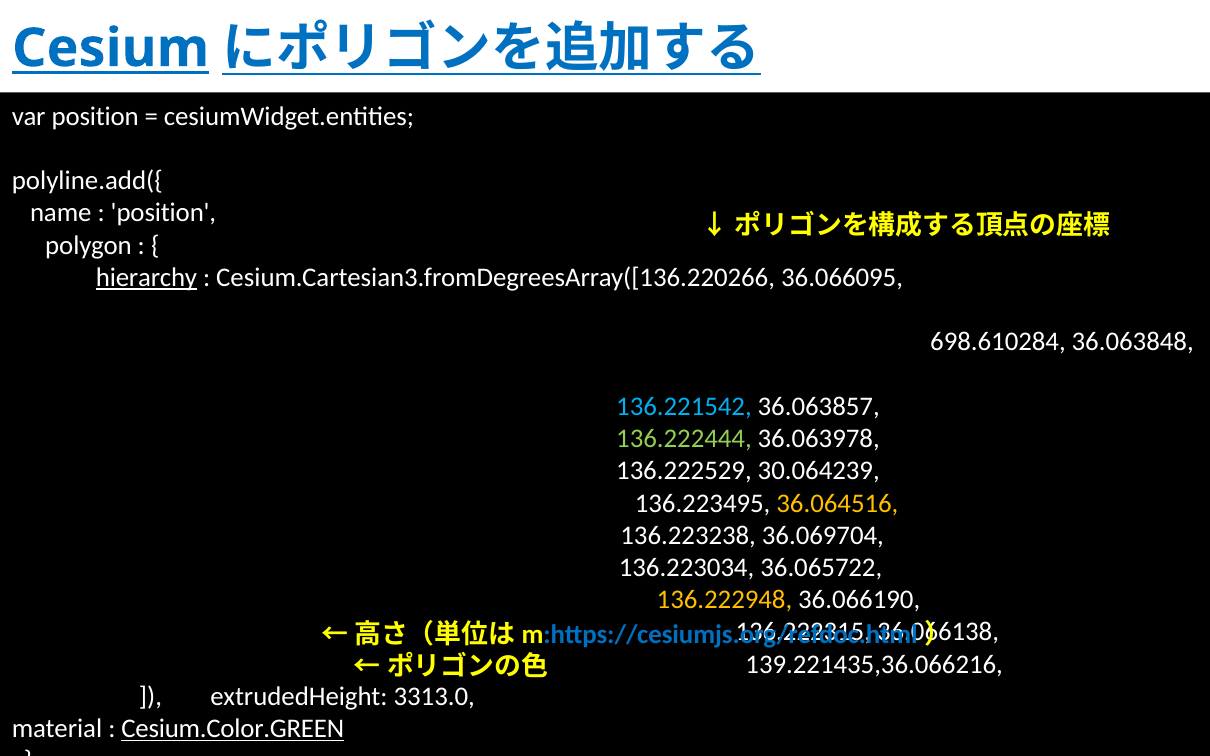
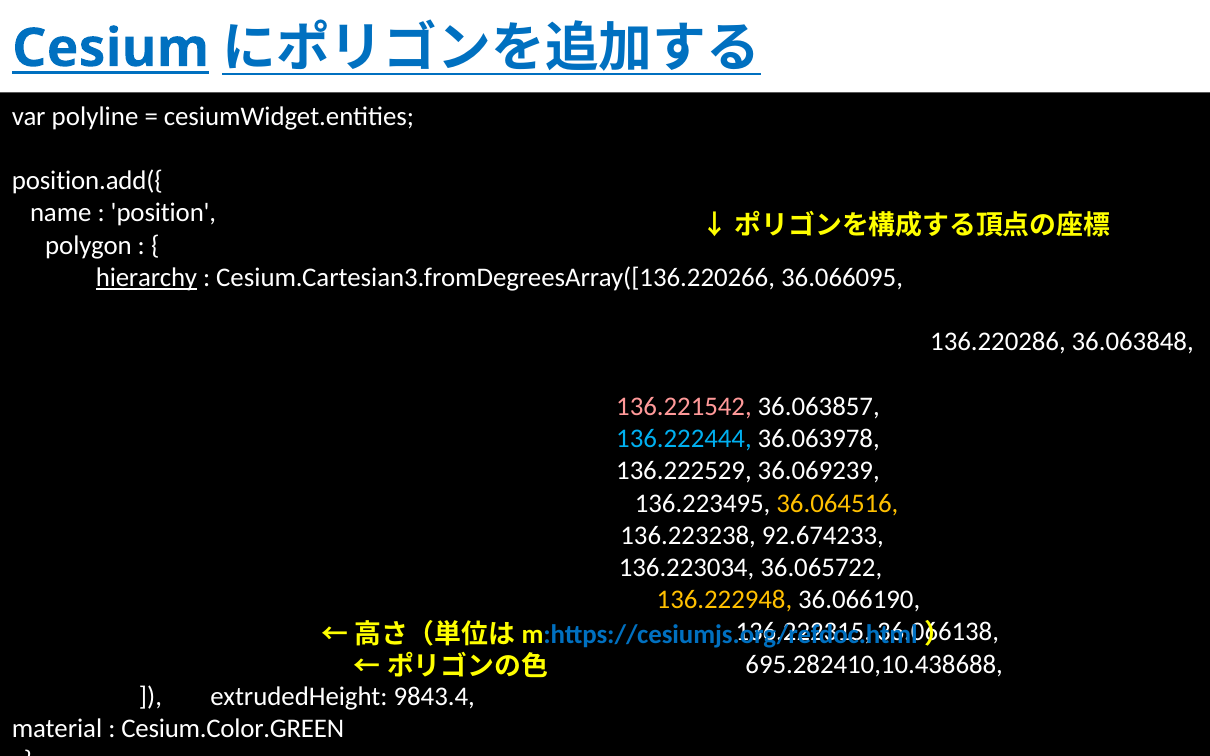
var position: position -> polyline (95, 116)
polyline.add({: polyline.add({ -> position.add({ (87, 181)
698.610284: 698.610284 -> 136.220286 (998, 342)
136.221542 colour: light blue -> pink (684, 407)
136.222444 colour: light green -> light blue (684, 439)
30.064239: 30.064239 -> 36.069239 (819, 471)
36.069704: 36.069704 -> 92.674233 (823, 536)
139.221435,36.066216: 139.221435,36.066216 -> 695.282410,10.438688 (874, 665)
3313.0: 3313.0 -> 9843.4 (434, 697)
Cesium.Color.GREEN underline: present -> none (233, 729)
